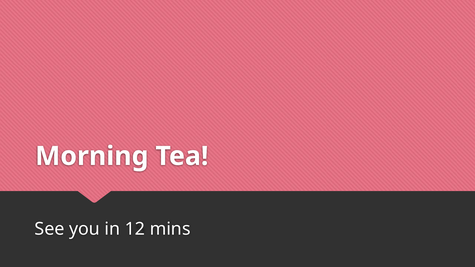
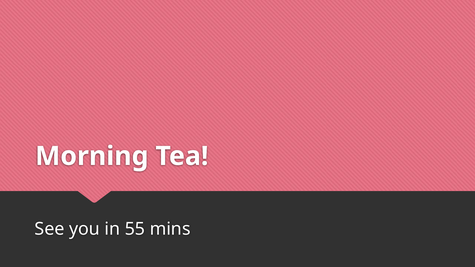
12: 12 -> 55 (135, 229)
